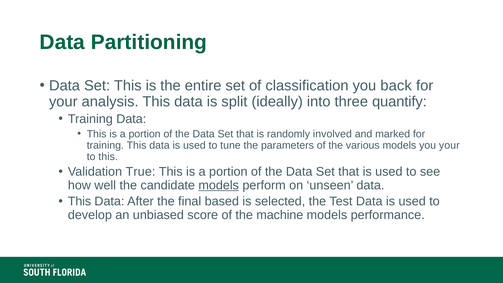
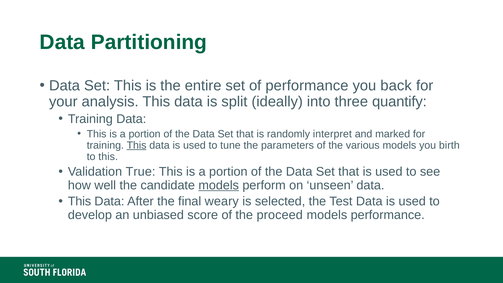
of classification: classification -> performance (307, 86)
involved: involved -> interpret (332, 134)
This underline: none -> present (137, 145)
you your: your -> birth (449, 145)
based: based -> weary (222, 201)
machine: machine -> proceed (280, 215)
